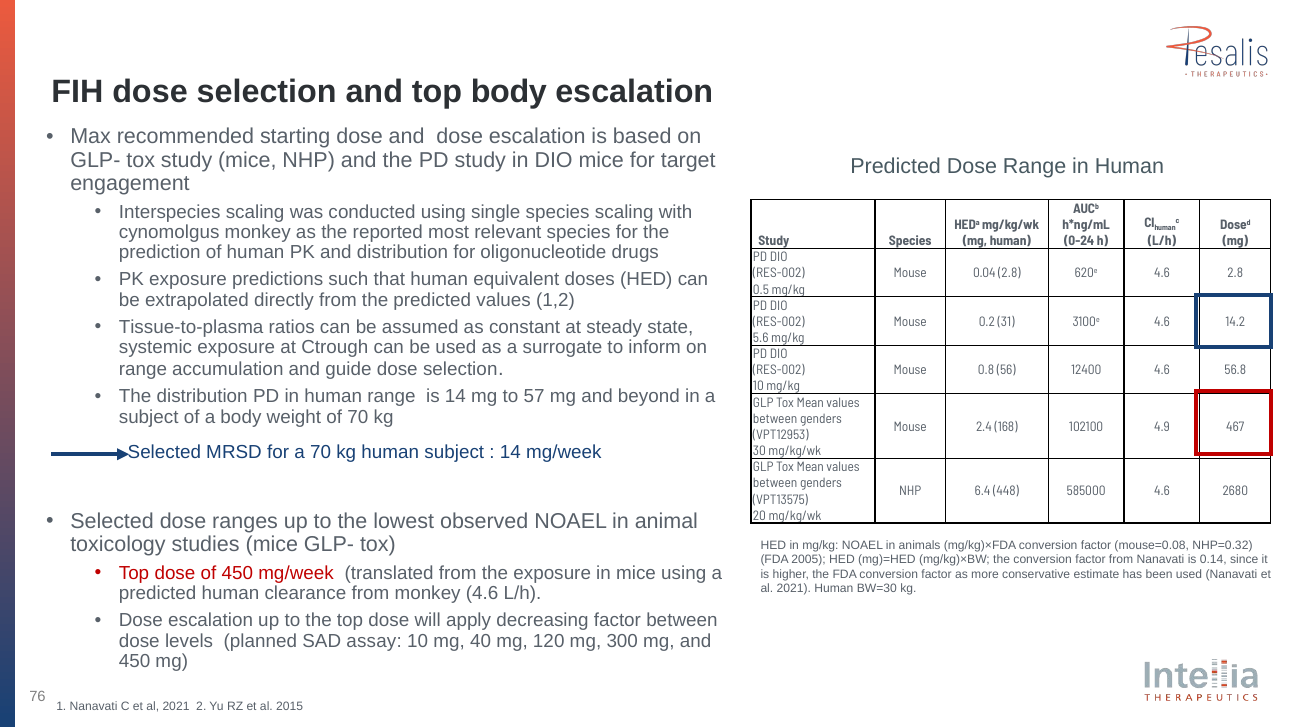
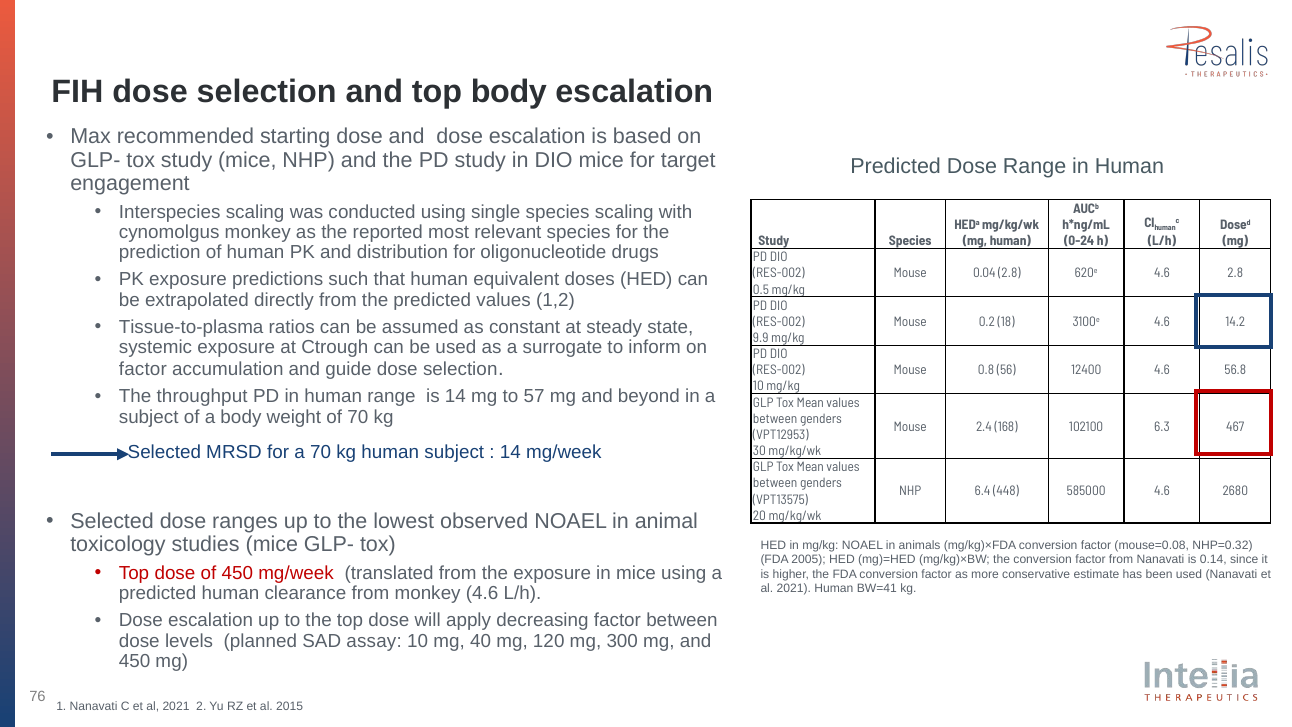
31: 31 -> 18 (1006, 322)
5.6: 5.6 -> 9.9 (761, 338)
range: range -> factor (143, 369)
The distribution: distribution -> throughput (202, 396)
4.9: 4.9 -> 6.3 (1162, 427)
BW=30: BW=30 -> BW=41 (877, 589)
